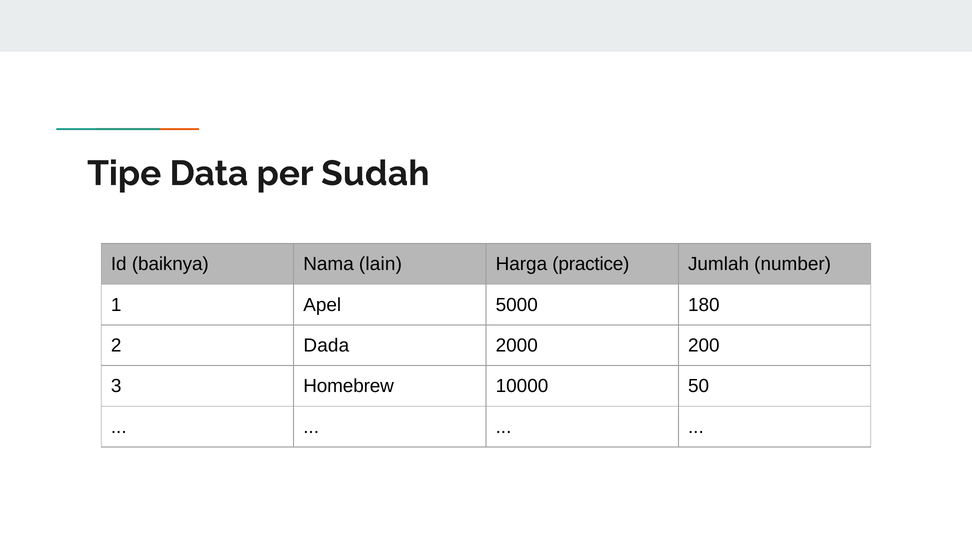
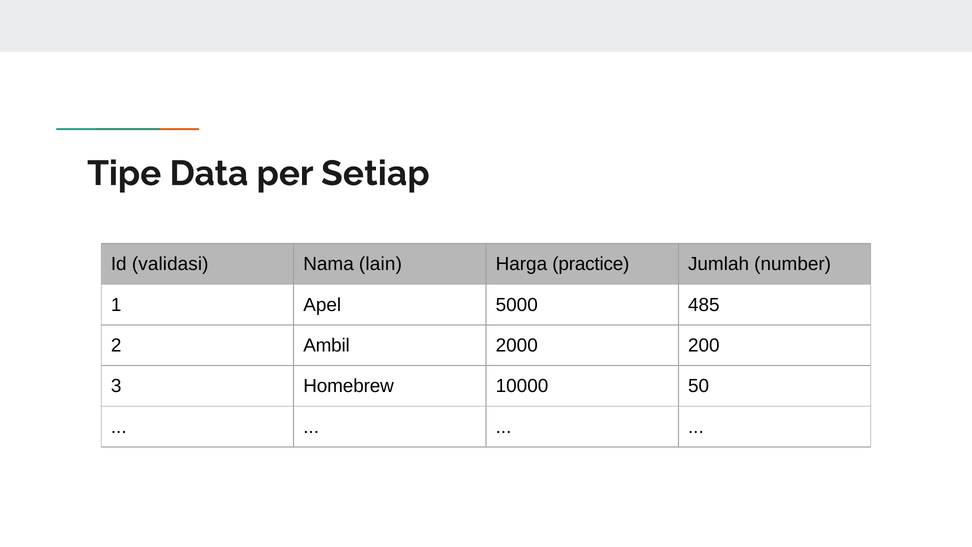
Sudah: Sudah -> Setiap (375, 173)
baiknya: baiknya -> validasi (170, 264)
180: 180 -> 485 (704, 305)
Dada: Dada -> Ambil (326, 345)
